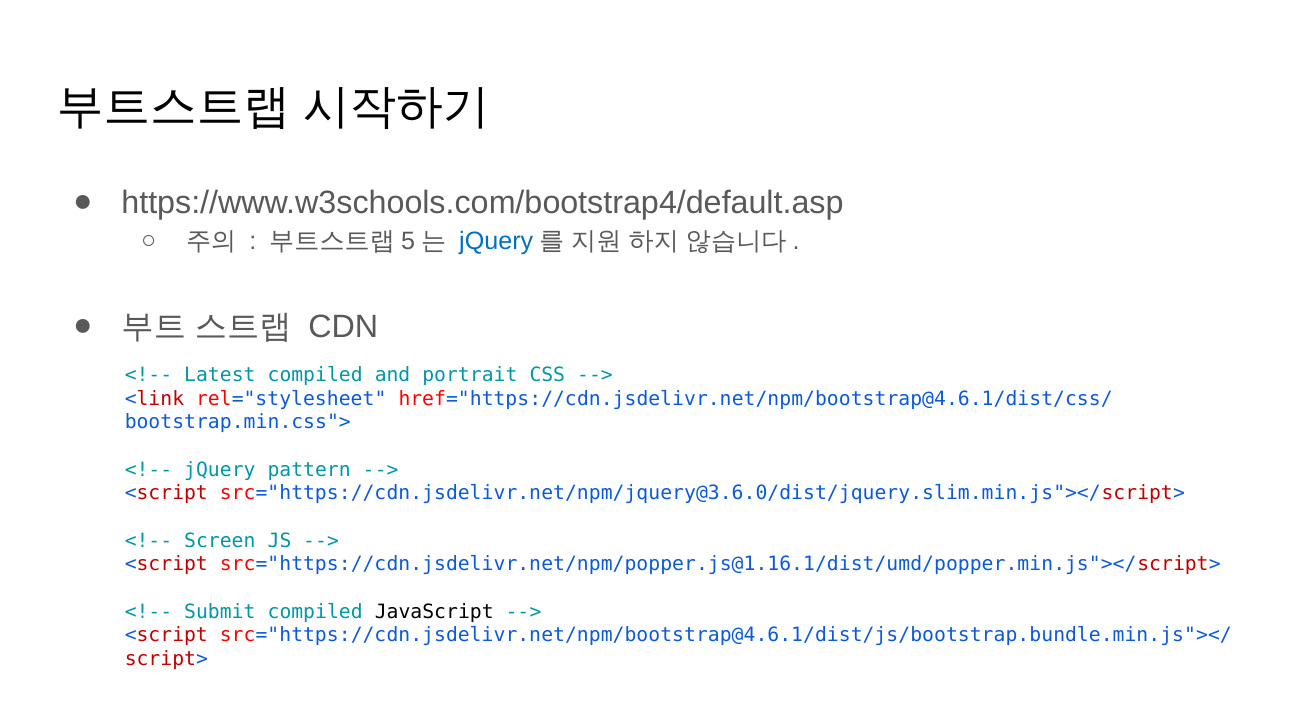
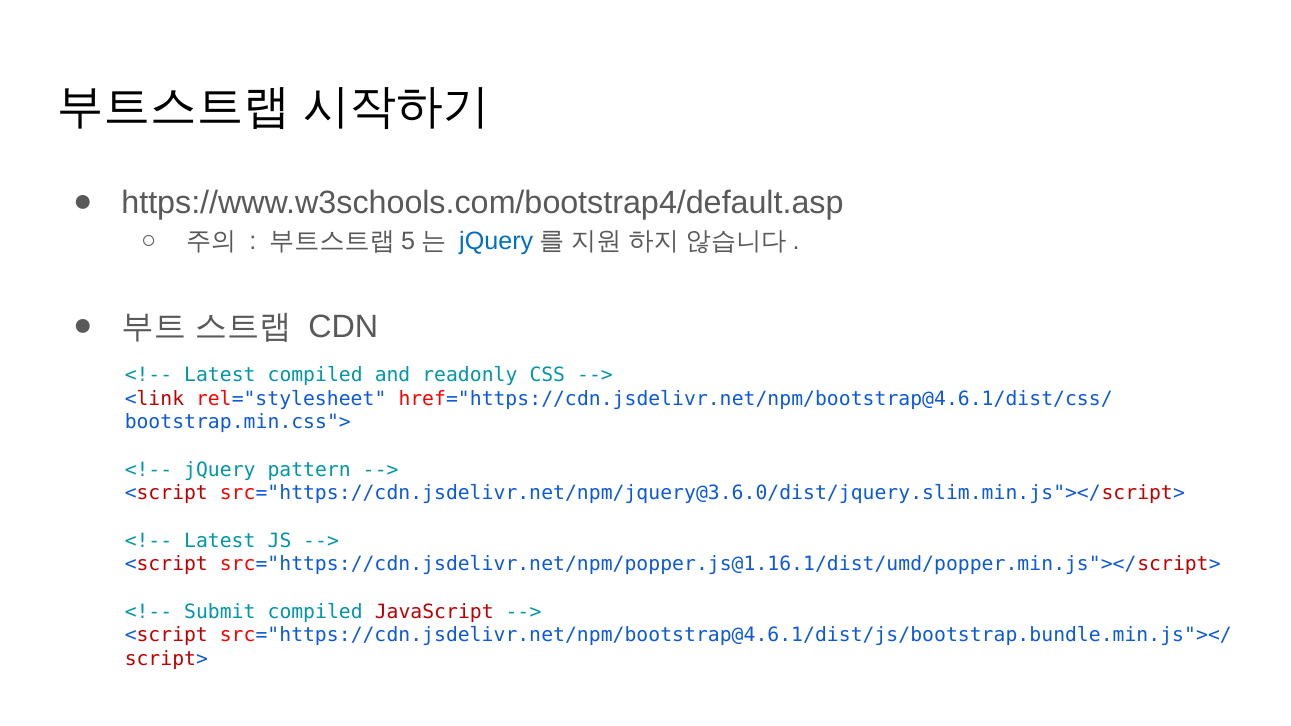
portrait: portrait -> readonly (470, 375)
Screen: Screen -> Latest (220, 541)
JavaScript colour: black -> red (434, 612)
